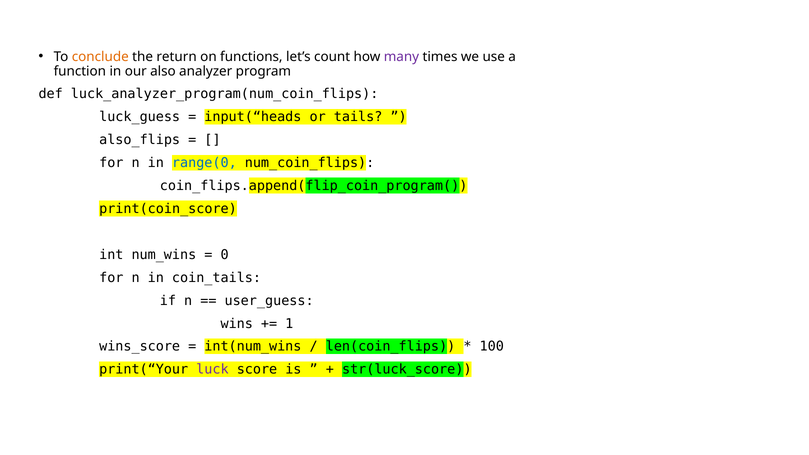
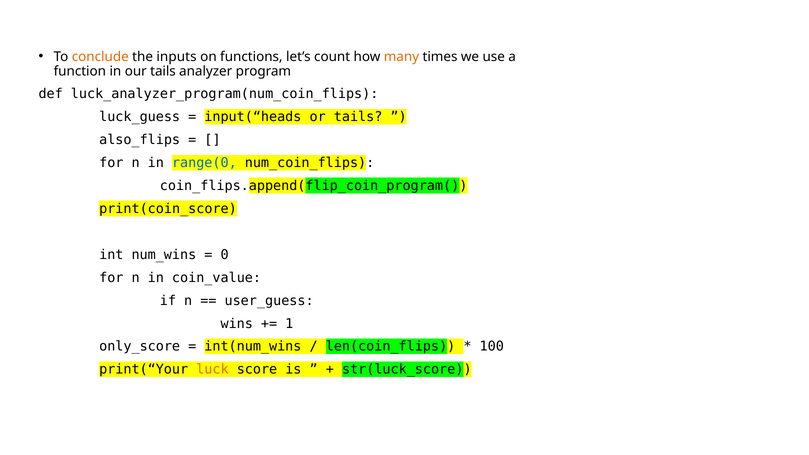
return: return -> inputs (177, 57)
many colour: purple -> orange (401, 57)
our also: also -> tails (163, 71)
coin_tails: coin_tails -> coin_value (217, 278)
wins_score: wins_score -> only_score (140, 347)
luck colour: purple -> orange (212, 370)
